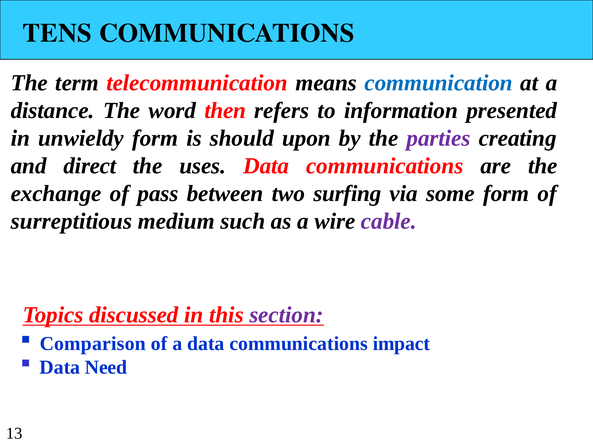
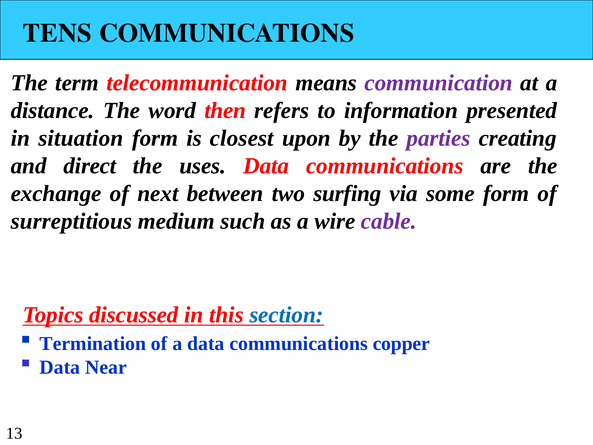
communication colour: blue -> purple (439, 83)
unwieldy: unwieldy -> situation (81, 138)
should: should -> closest (242, 138)
pass: pass -> next (158, 193)
section colour: purple -> blue (286, 315)
Comparison: Comparison -> Termination (93, 344)
impact: impact -> copper (401, 344)
Need: Need -> Near (106, 367)
